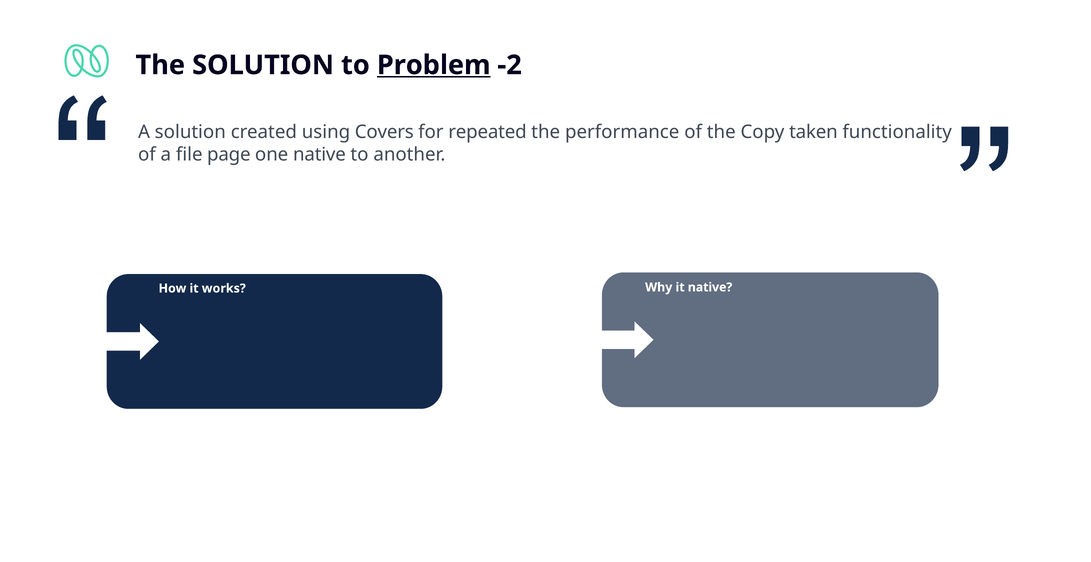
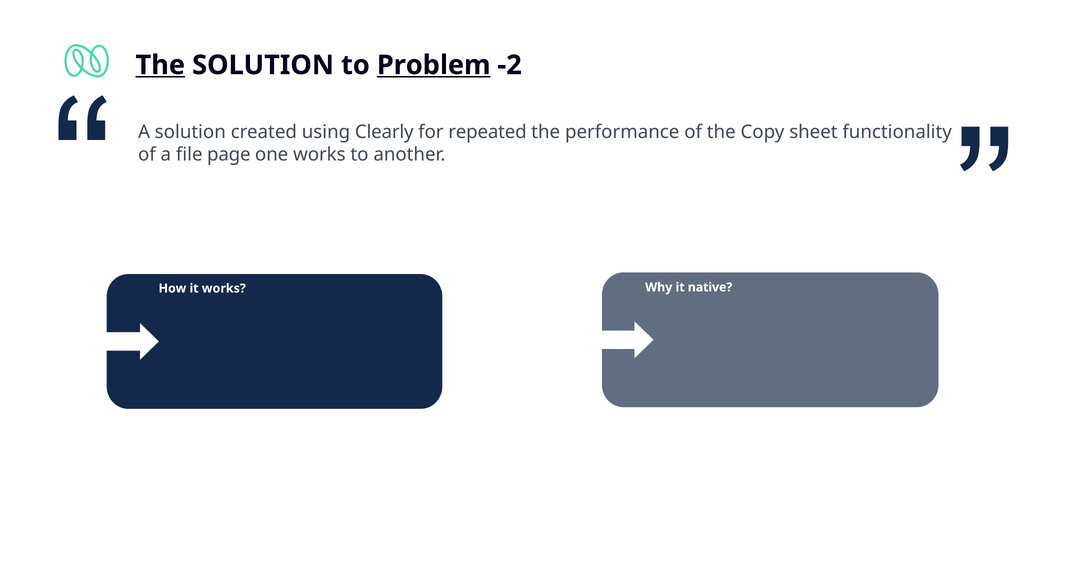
The underline: none -> present (160, 65)
Covers: Covers -> Clearly (384, 132)
taken: taken -> sheet (813, 132)
one native: native -> works (319, 155)
